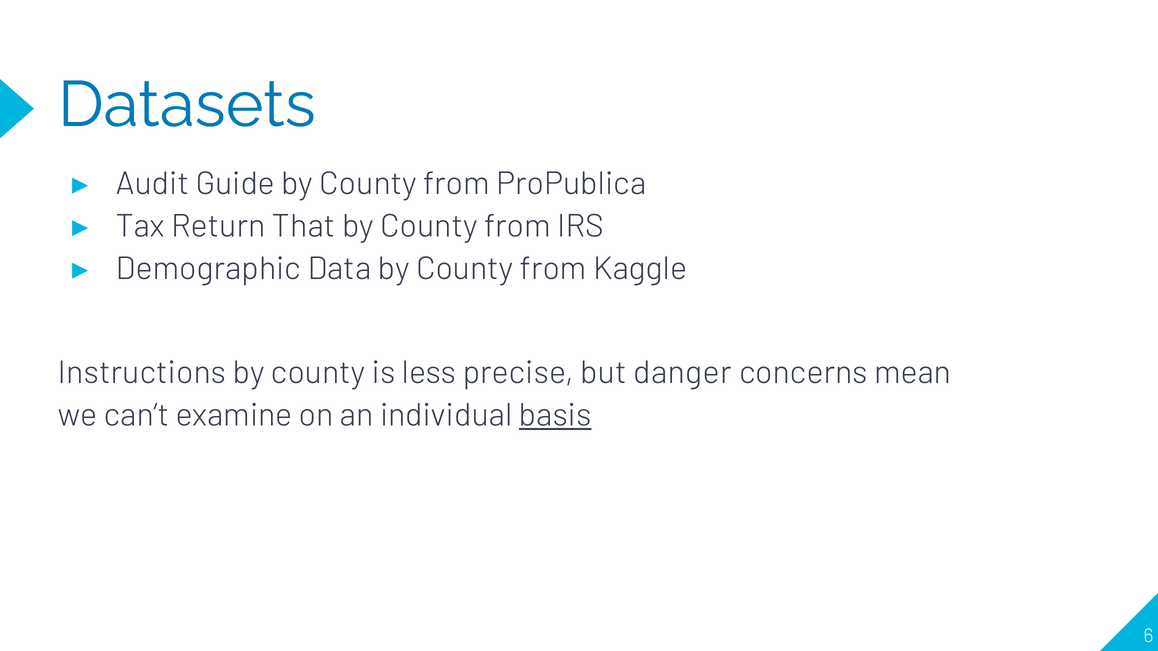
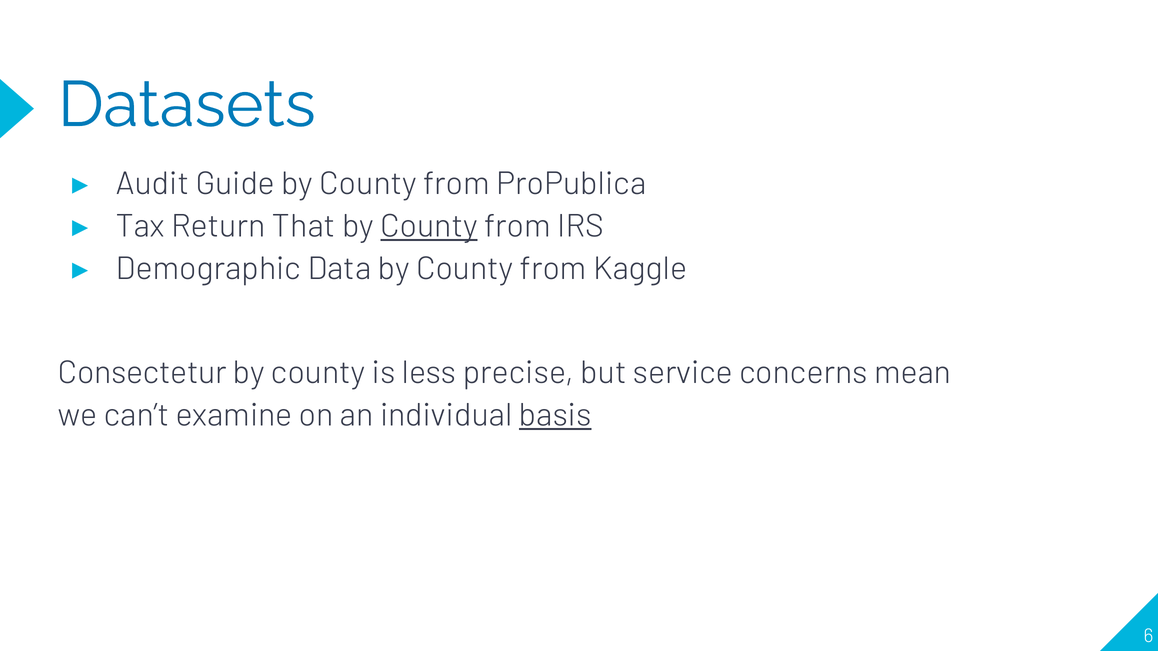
County underline: none -> present (429, 226)
Instructions: Instructions -> Consectetur (142, 373)
danger: danger -> service (683, 373)
